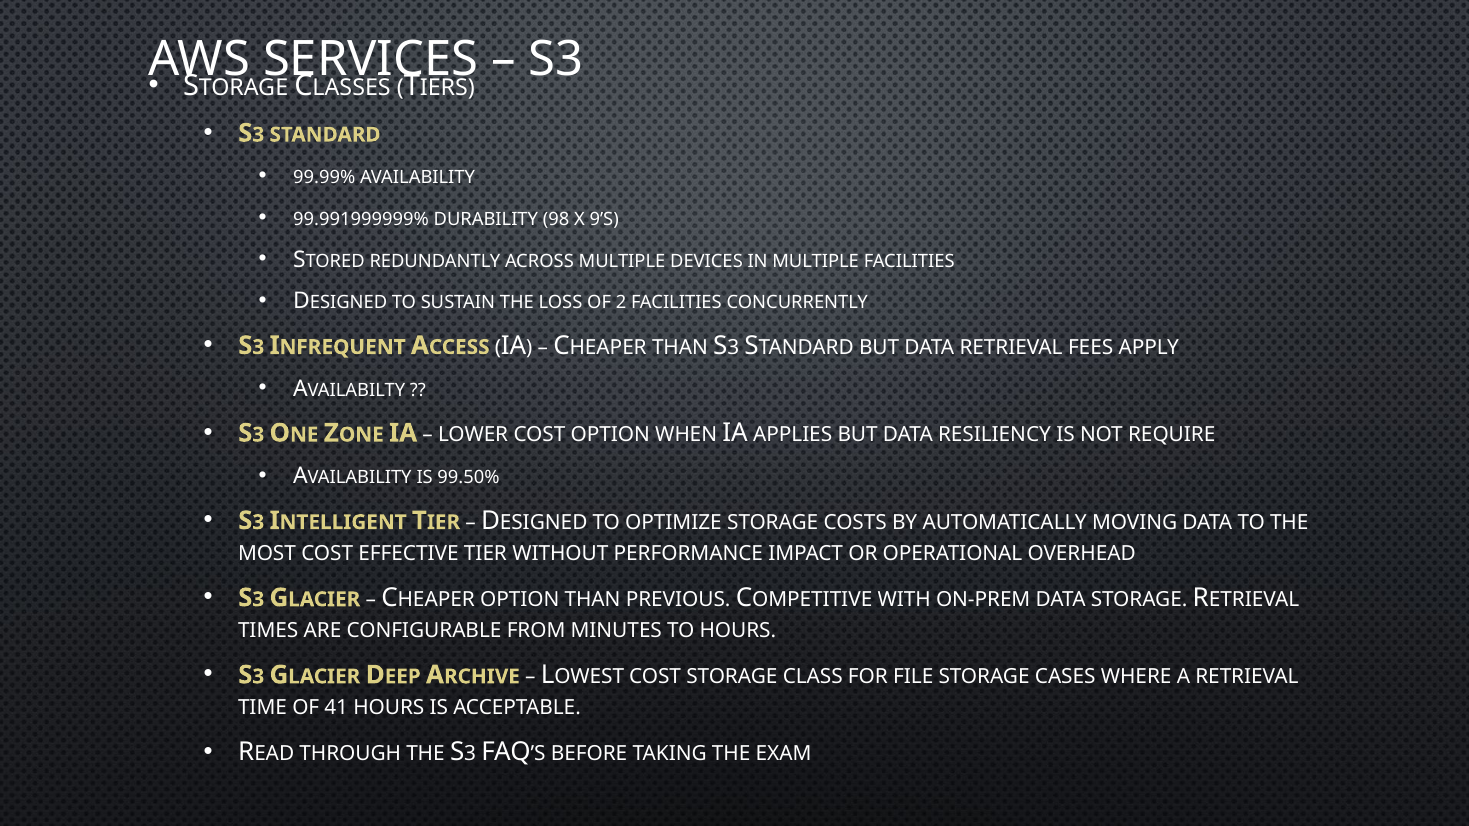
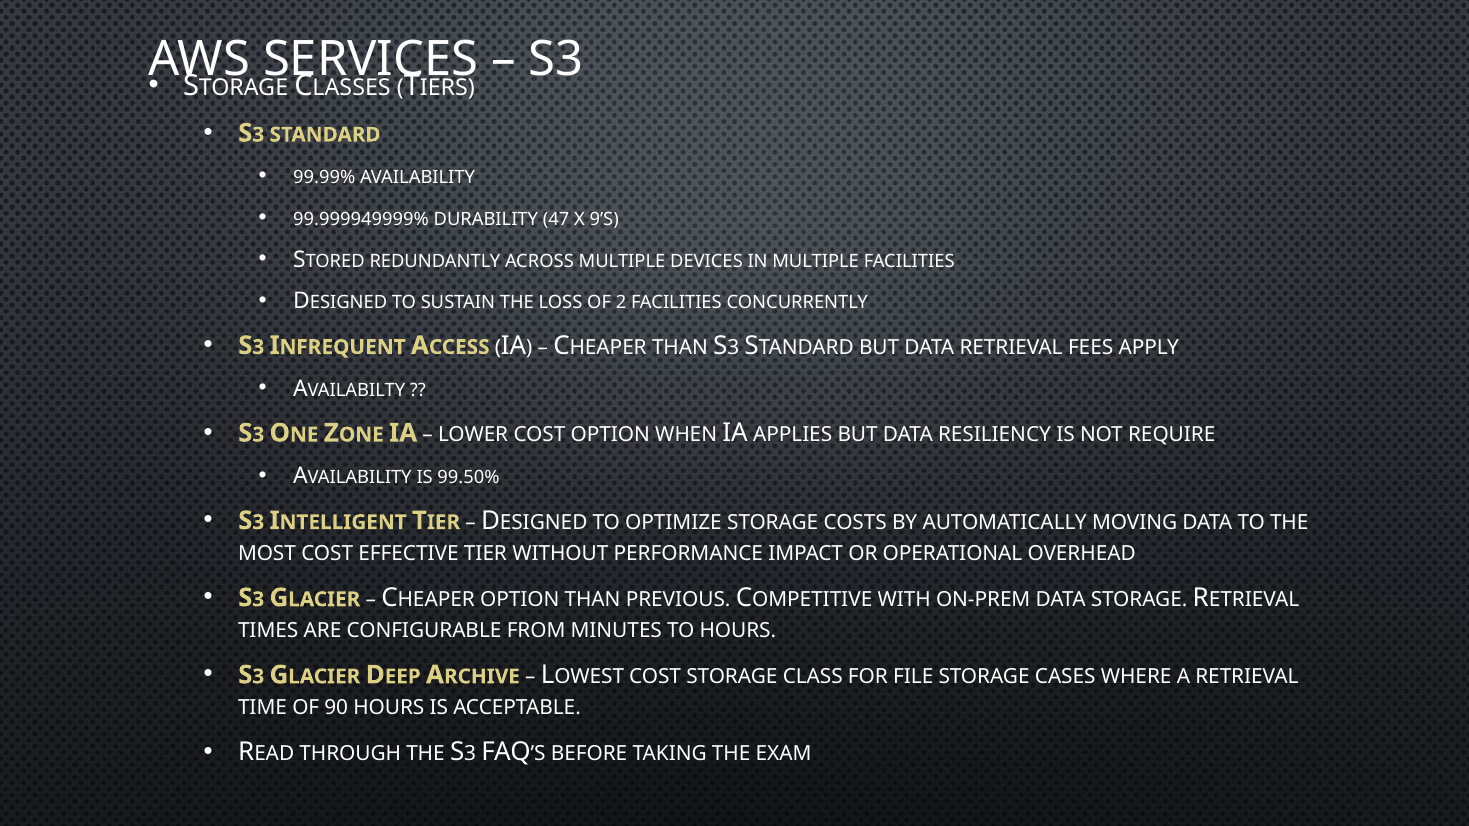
99.991999999%: 99.991999999% -> 99.999949999% (361, 220)
98: 98 -> 47 (556, 220)
41: 41 -> 90 (336, 708)
